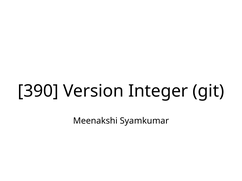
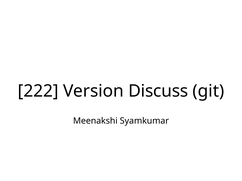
390: 390 -> 222 (38, 91)
Integer: Integer -> Discuss (158, 91)
